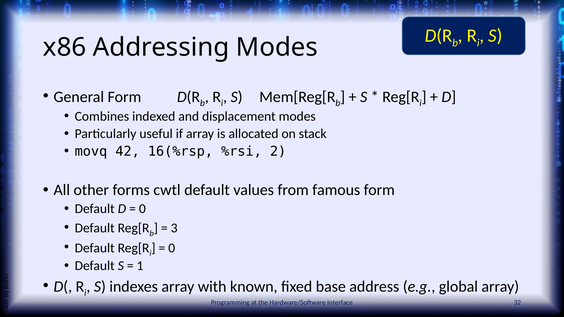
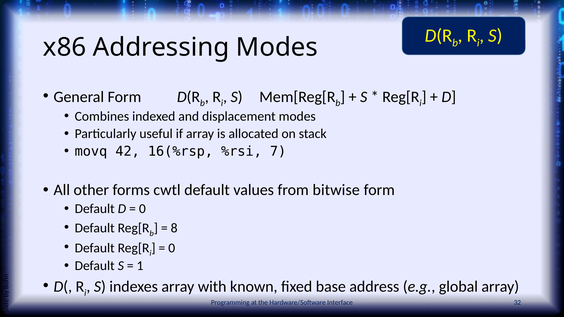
2: 2 -> 7 (278, 151)
famous: famous -> bitwise (336, 190)
3: 3 -> 8 (174, 228)
